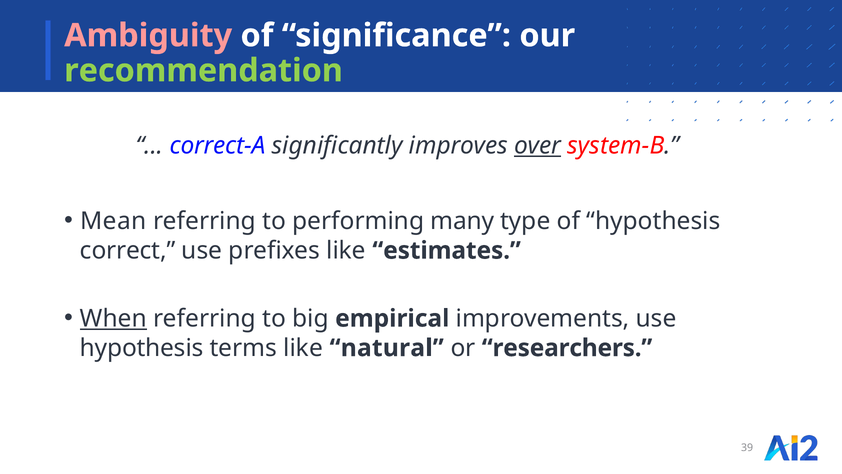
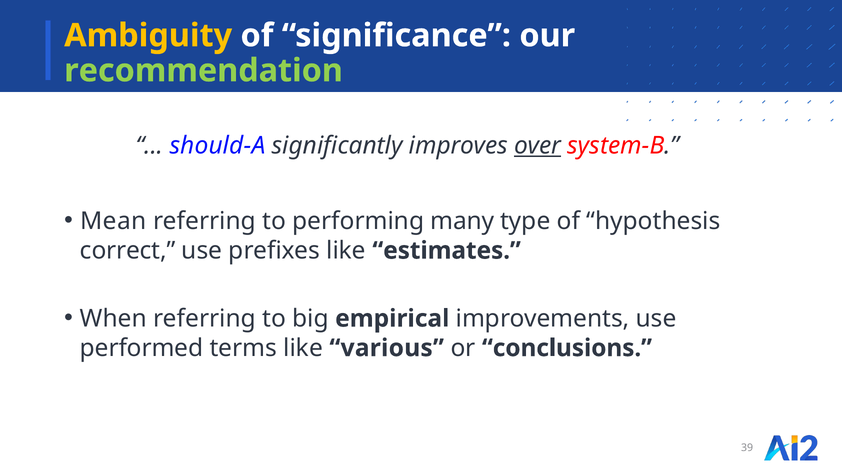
Ambiguity colour: pink -> yellow (148, 36)
correct-A: correct-A -> should-A (217, 145)
When underline: present -> none (113, 318)
hypothesis: hypothesis -> performed (142, 348)
natural: natural -> various (387, 348)
researchers: researchers -> conclusions (567, 348)
